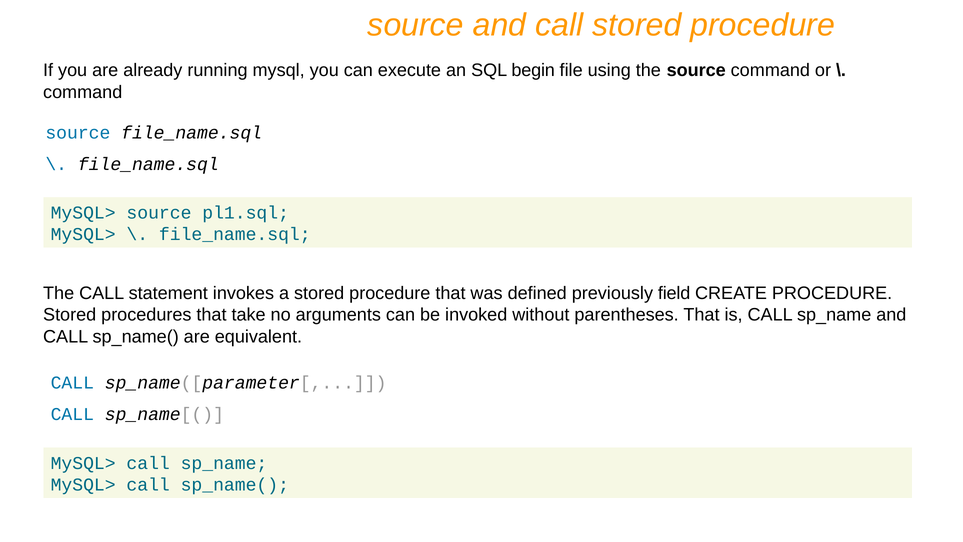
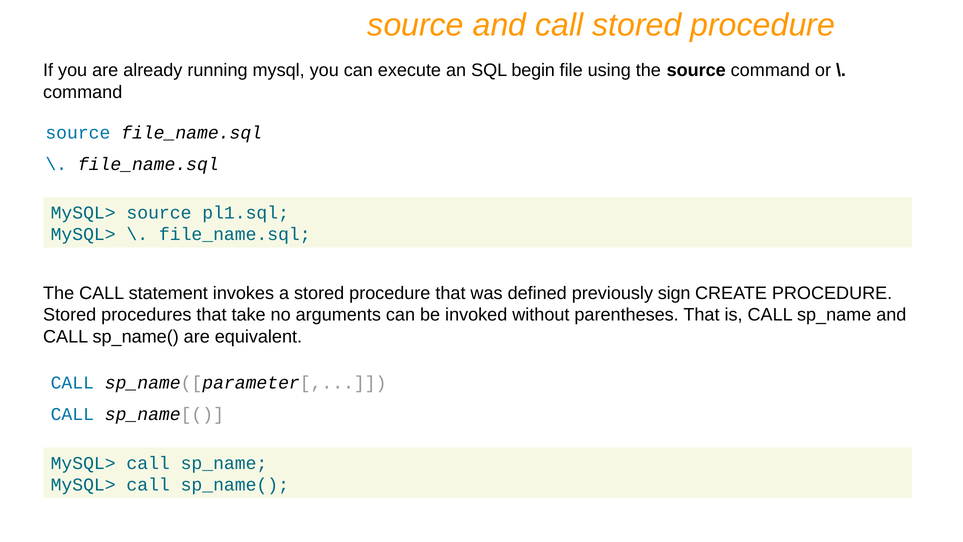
field: field -> sign (674, 293)
